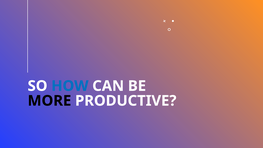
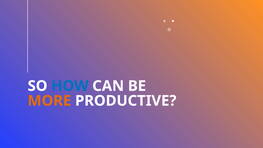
MORE colour: black -> orange (49, 101)
